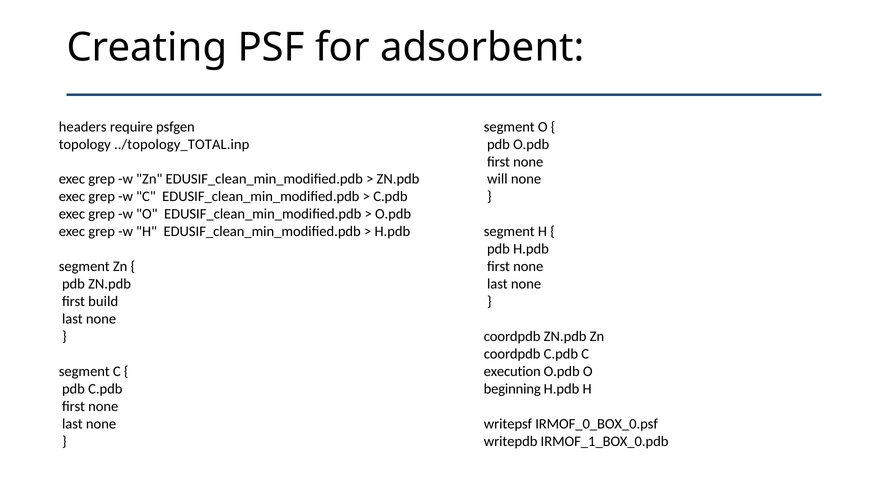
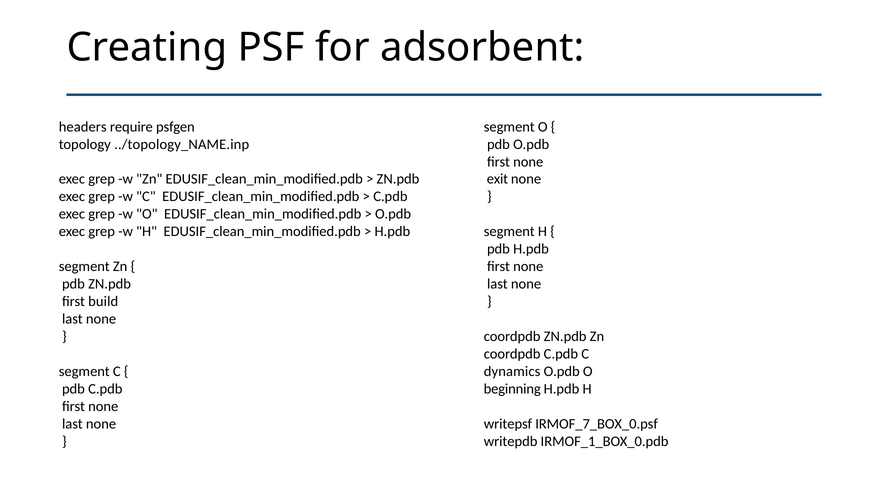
../topology_TOTAL.inp: ../topology_TOTAL.inp -> ../topology_NAME.inp (182, 144)
will: will -> exit (497, 179)
execution: execution -> dynamics (512, 372)
IRMOF_0_BOX_0.psf: IRMOF_0_BOX_0.psf -> IRMOF_7_BOX_0.psf (597, 424)
